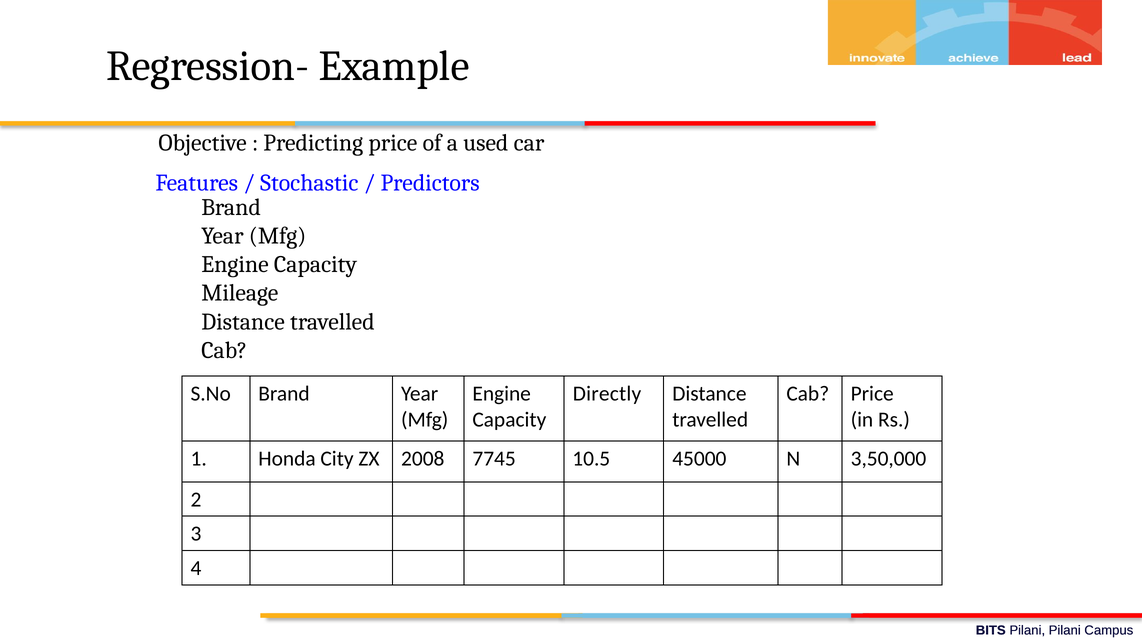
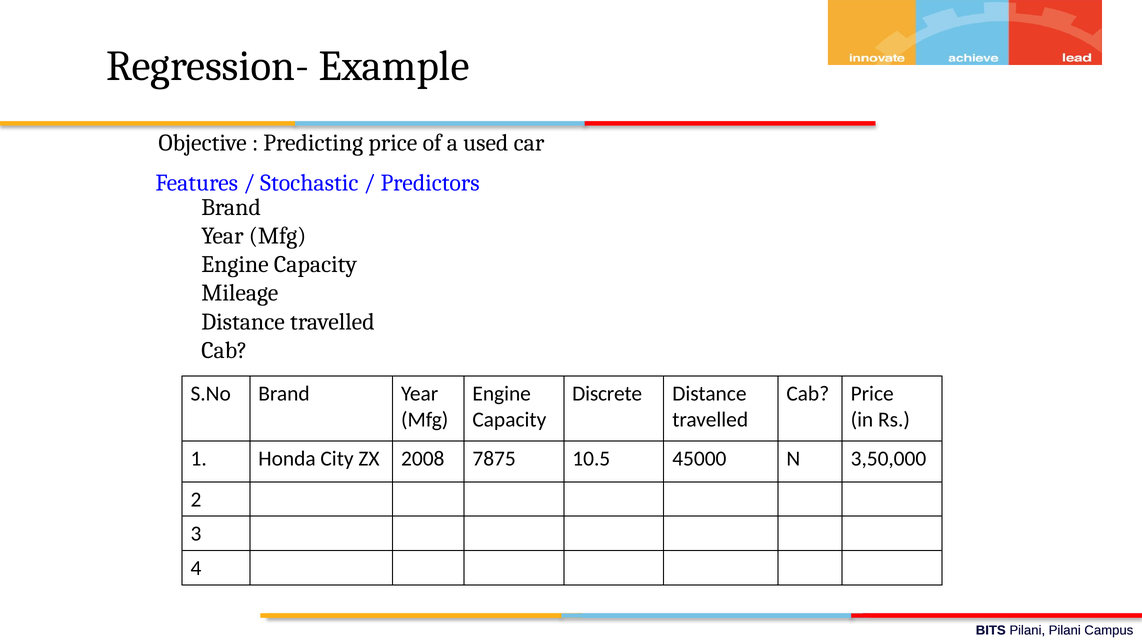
Directly: Directly -> Discrete (607, 394)
7745: 7745 -> 7875 (494, 459)
